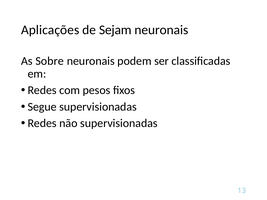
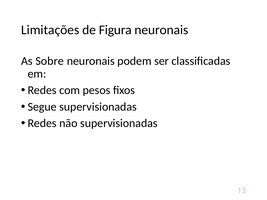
Aplicações: Aplicações -> Limitações (50, 30)
Sejam: Sejam -> Figura (115, 30)
